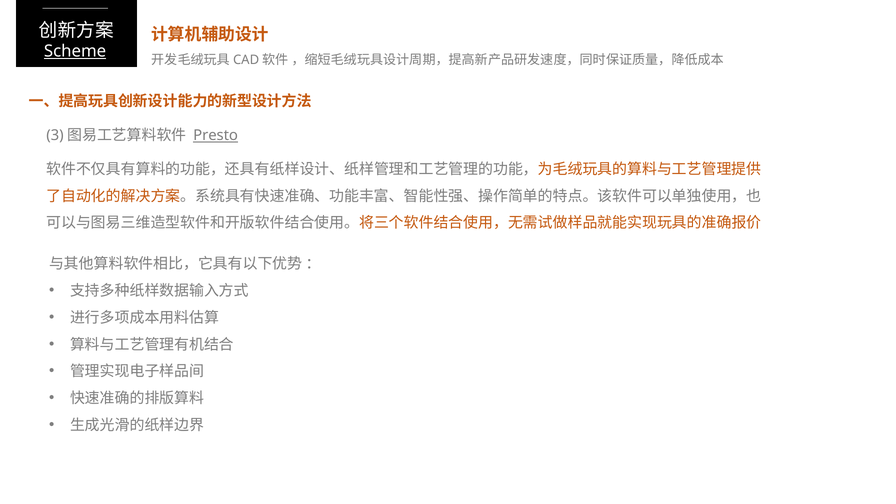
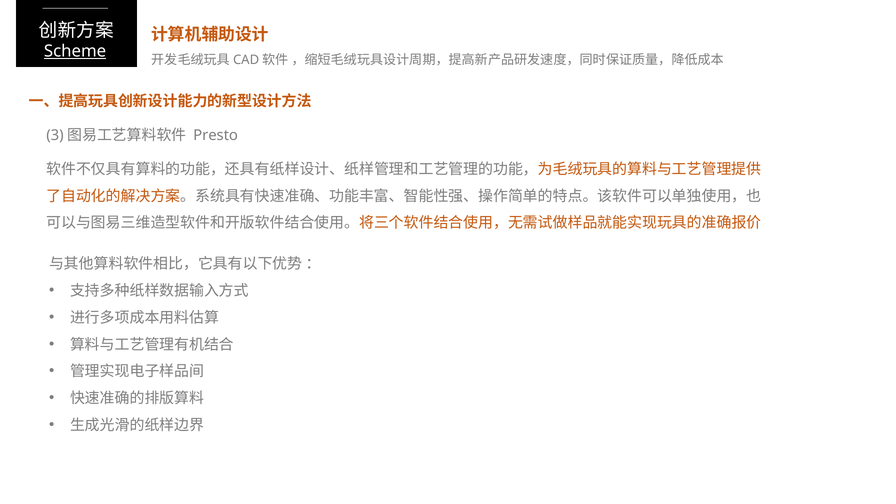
Presto underline: present -> none (216, 136)
